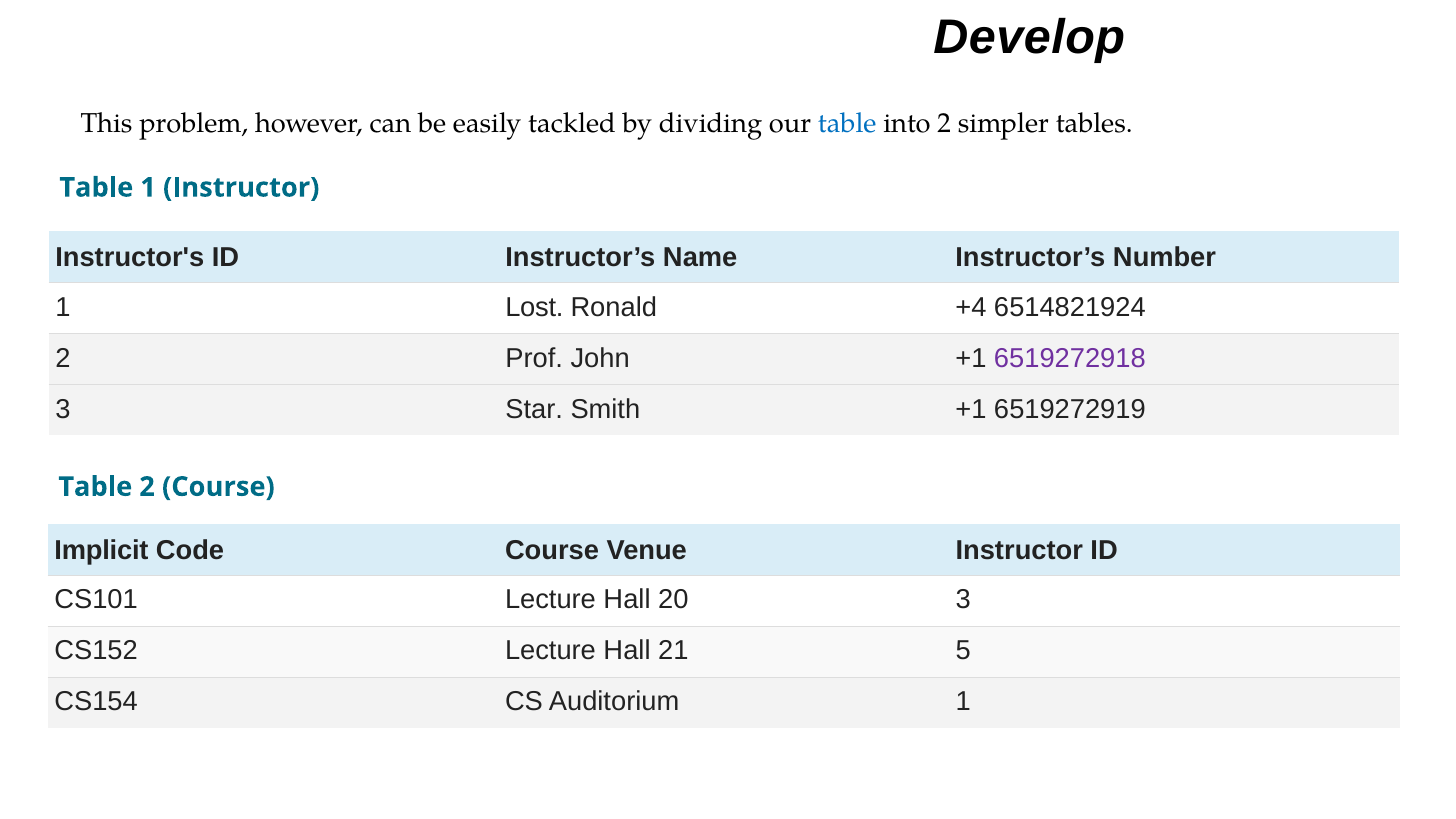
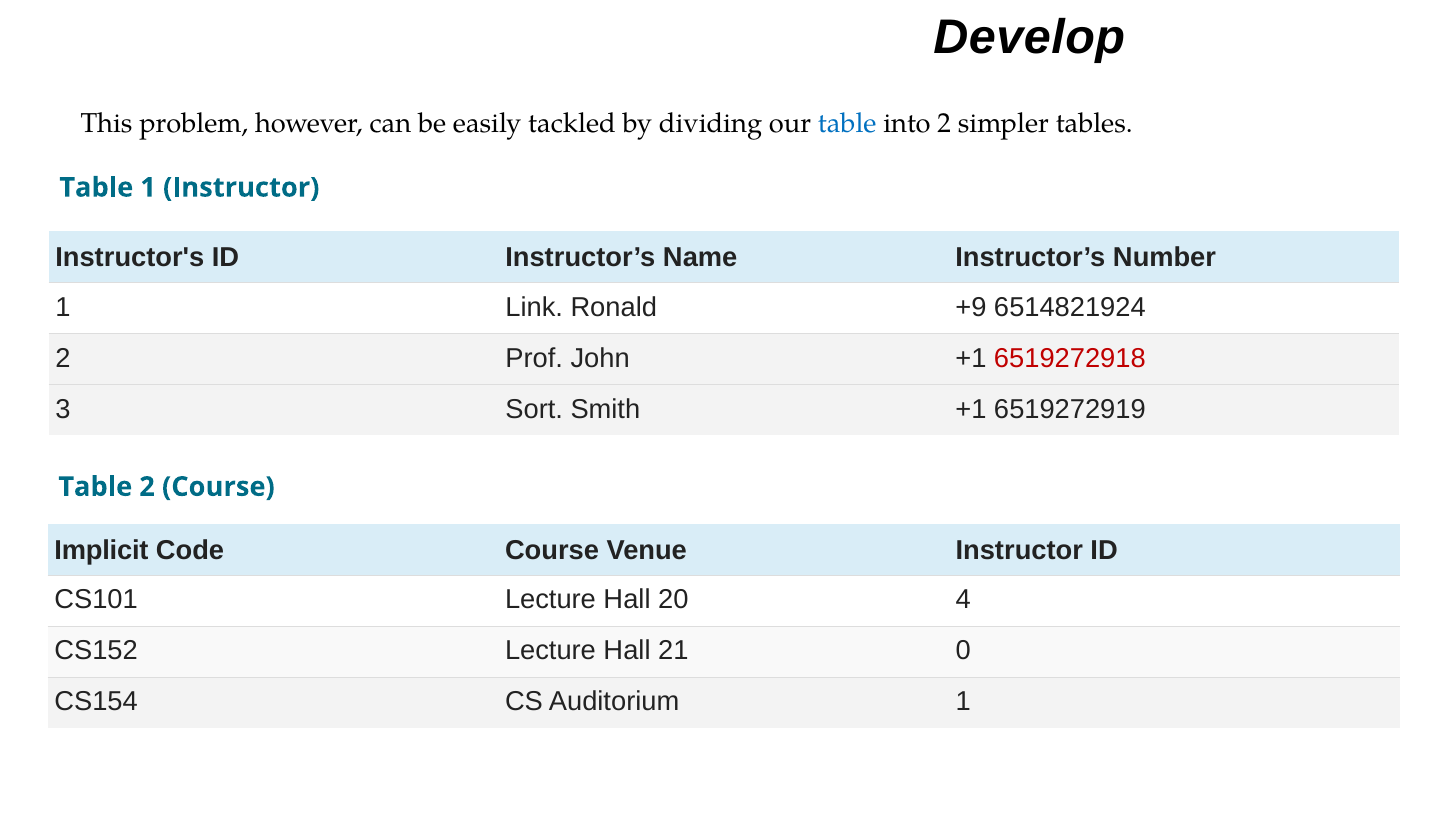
Lost: Lost -> Link (534, 307)
+4: +4 -> +9 (971, 307)
6519272918 colour: purple -> red (1070, 358)
Star: Star -> Sort (534, 409)
20 3: 3 -> 4 (963, 600)
5: 5 -> 0 (963, 651)
